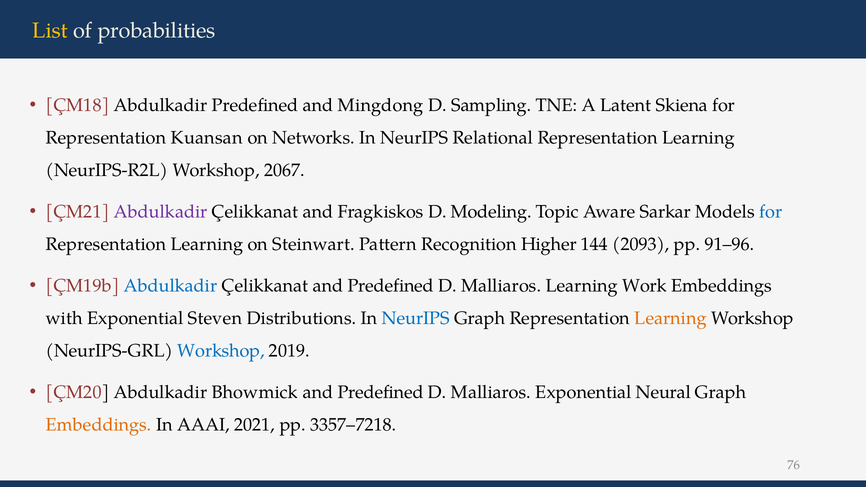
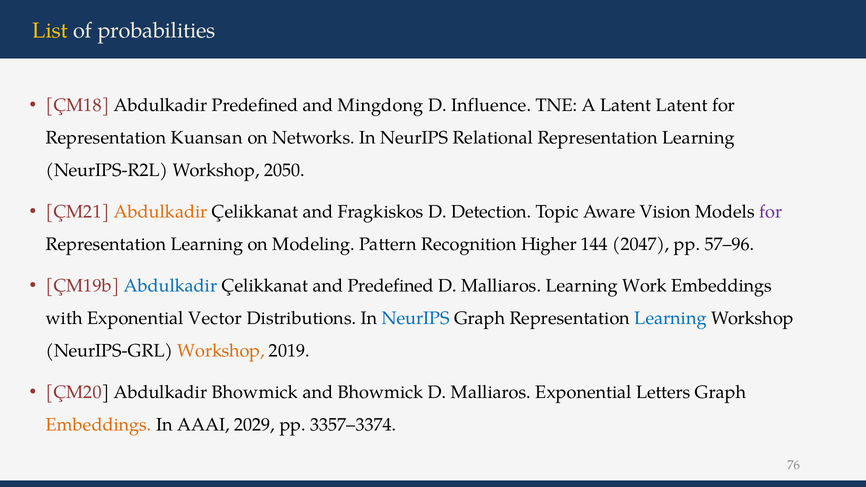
Sampling: Sampling -> Influence (491, 105)
Latent Skiena: Skiena -> Latent (682, 105)
2067: 2067 -> 2050 (284, 170)
Abdulkadir colour: purple -> orange (161, 212)
Modeling: Modeling -> Detection (491, 212)
Sarkar: Sarkar -> Vision (665, 212)
for colour: blue -> purple (771, 212)
Steinwart: Steinwart -> Modeling (314, 244)
2093: 2093 -> 2047 (641, 244)
91–96: 91–96 -> 57–96 (730, 244)
Steven: Steven -> Vector (215, 318)
Learning colour: orange -> blue (671, 318)
Workshop colour: blue -> orange (221, 351)
Predefined: Predefined -> Bhowmick (381, 392)
Neural: Neural -> Letters (663, 392)
2021: 2021 -> 2029 (255, 425)
3357–7218: 3357–7218 -> 3357–3374 (353, 425)
